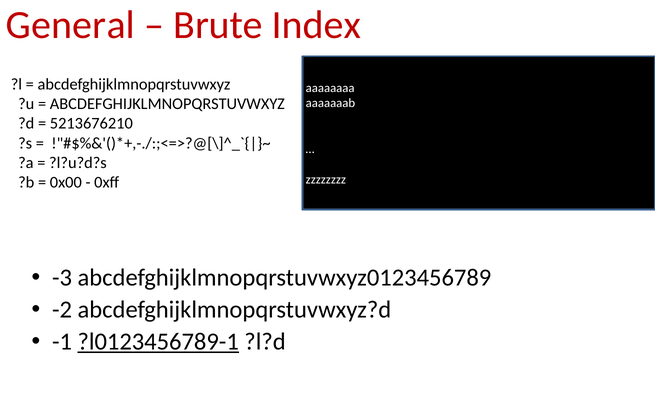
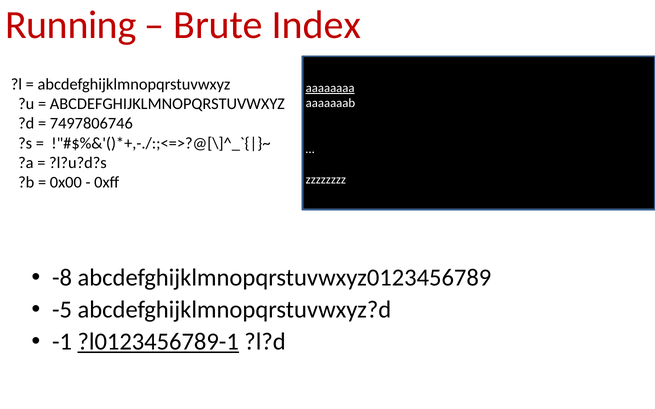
General: General -> Running (71, 25)
aaaaaaaa underline: none -> present (330, 88)
5213676210: 5213676210 -> 7497806746 (91, 124)
-3: -3 -> -8 (62, 278)
-2: -2 -> -5 (62, 310)
